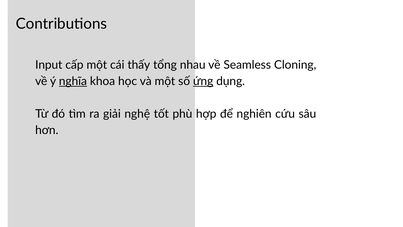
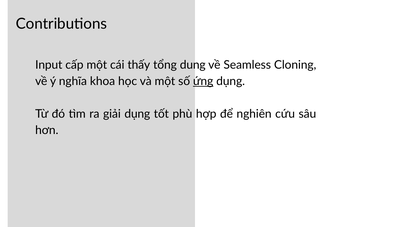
nhau: nhau -> dung (193, 65)
nghĩa underline: present -> none (73, 81)
giải nghệ: nghệ -> dụng (137, 114)
